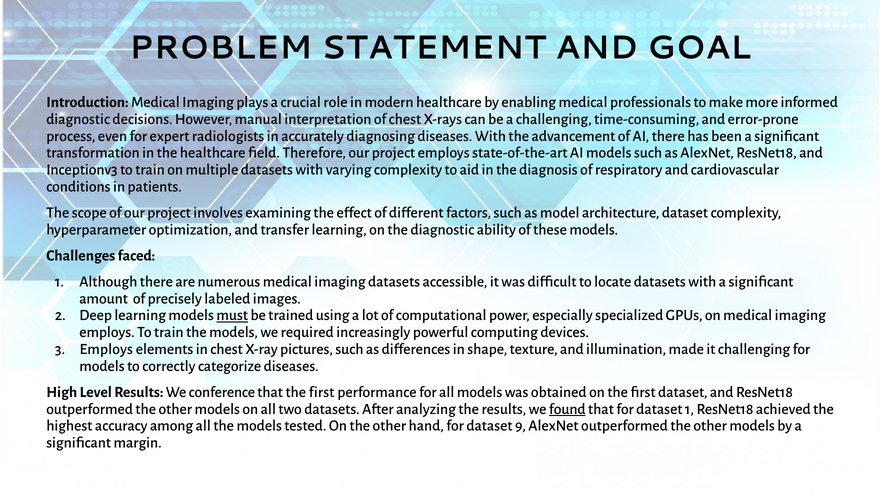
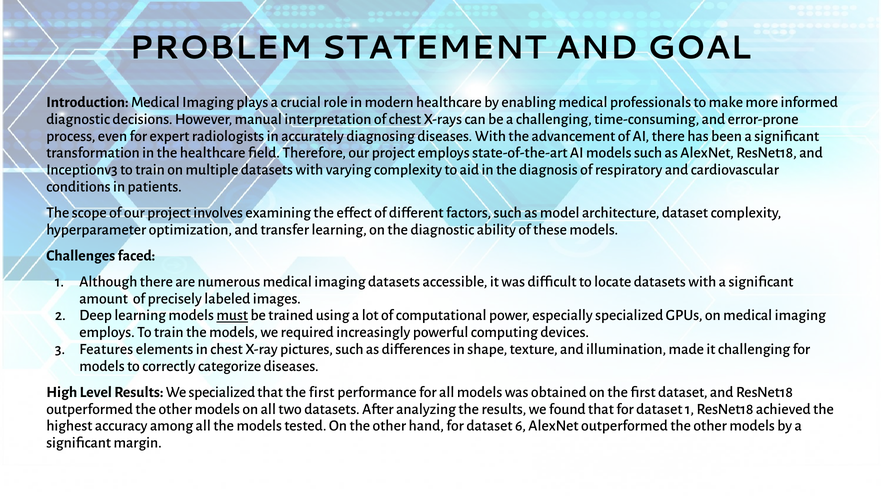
Employs: Employs -> Features (106, 349)
We conference: conference -> specialized (222, 392)
found underline: present -> none (567, 408)
9: 9 -> 6 (520, 425)
